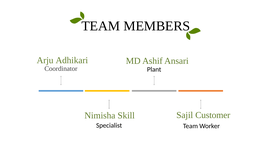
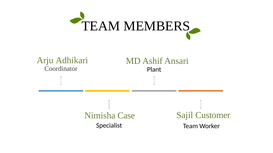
Skill: Skill -> Case (126, 116)
